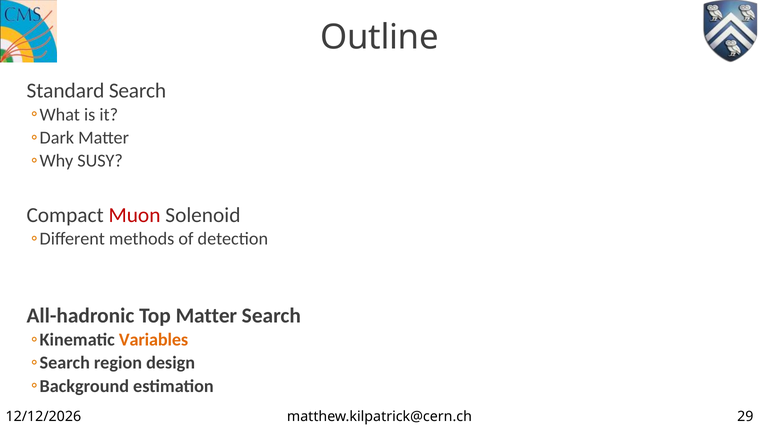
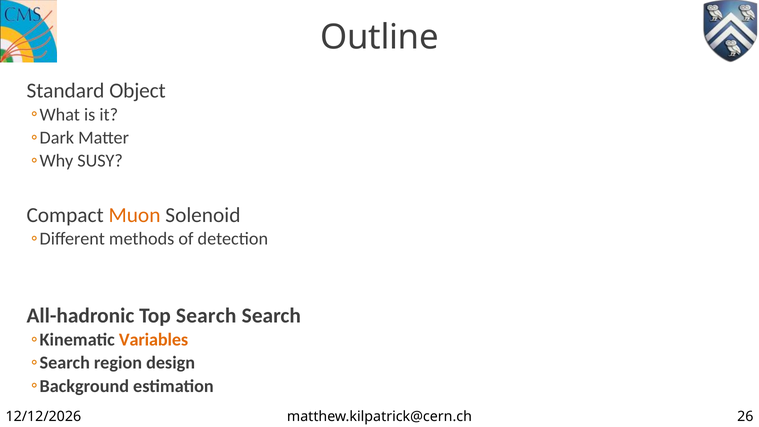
Standard Search: Search -> Object (137, 91)
Muon colour: red -> orange (135, 215)
Top Matter: Matter -> Search (206, 316)
29: 29 -> 26 (745, 416)
